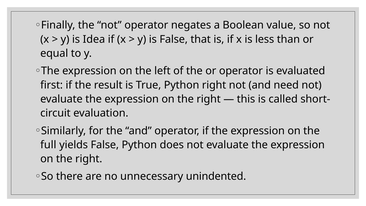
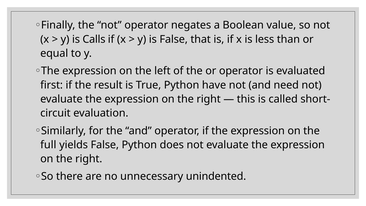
Idea: Idea -> Calls (94, 39)
Python right: right -> have (214, 85)
